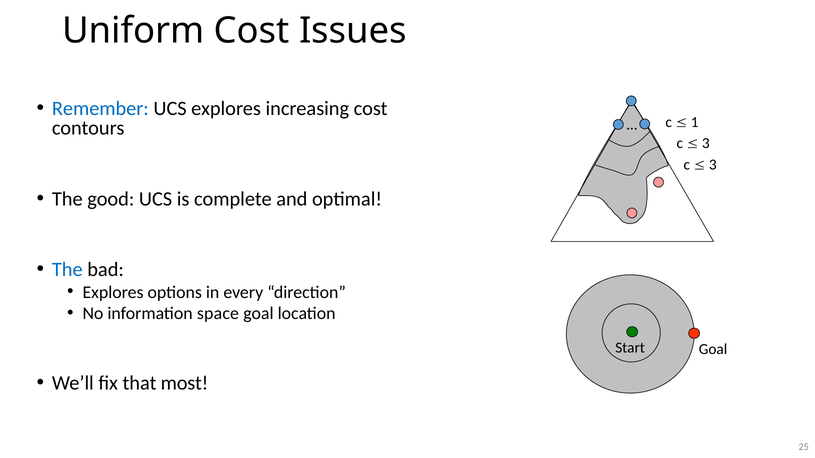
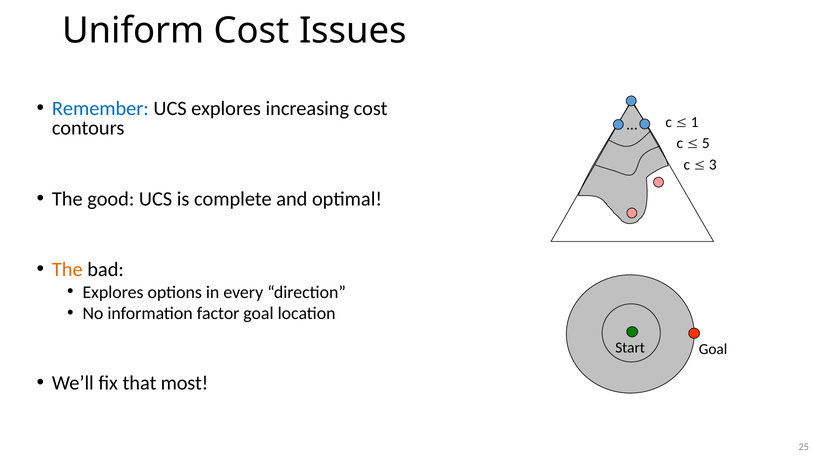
3: 3 -> 5 (706, 143)
The colour: blue -> orange (67, 270)
space: space -> factor (218, 314)
